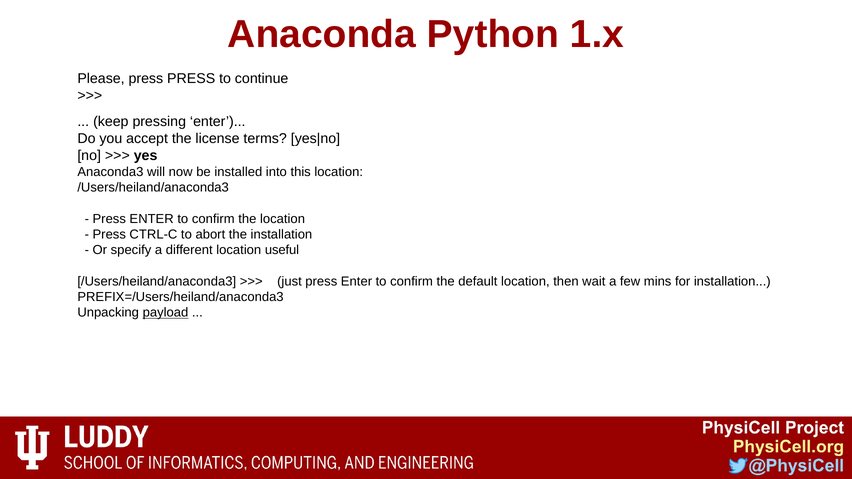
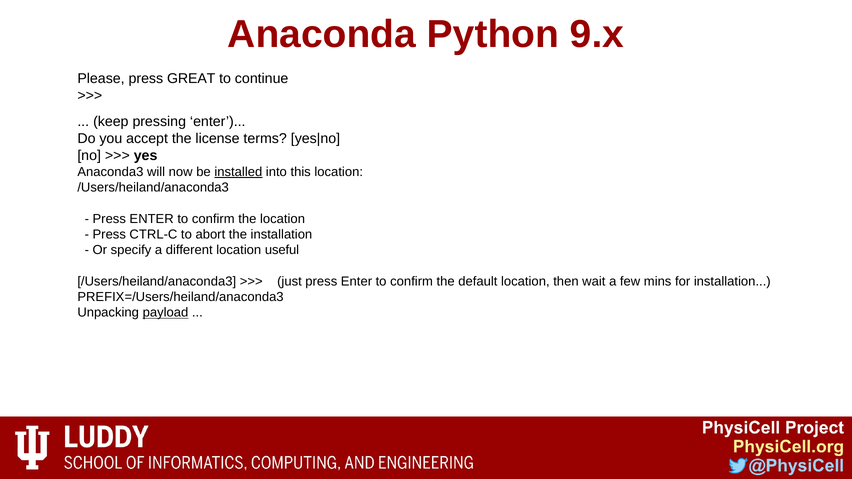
1.x: 1.x -> 9.x (597, 34)
press PRESS: PRESS -> GREAT (191, 79)
installed underline: none -> present (238, 172)
